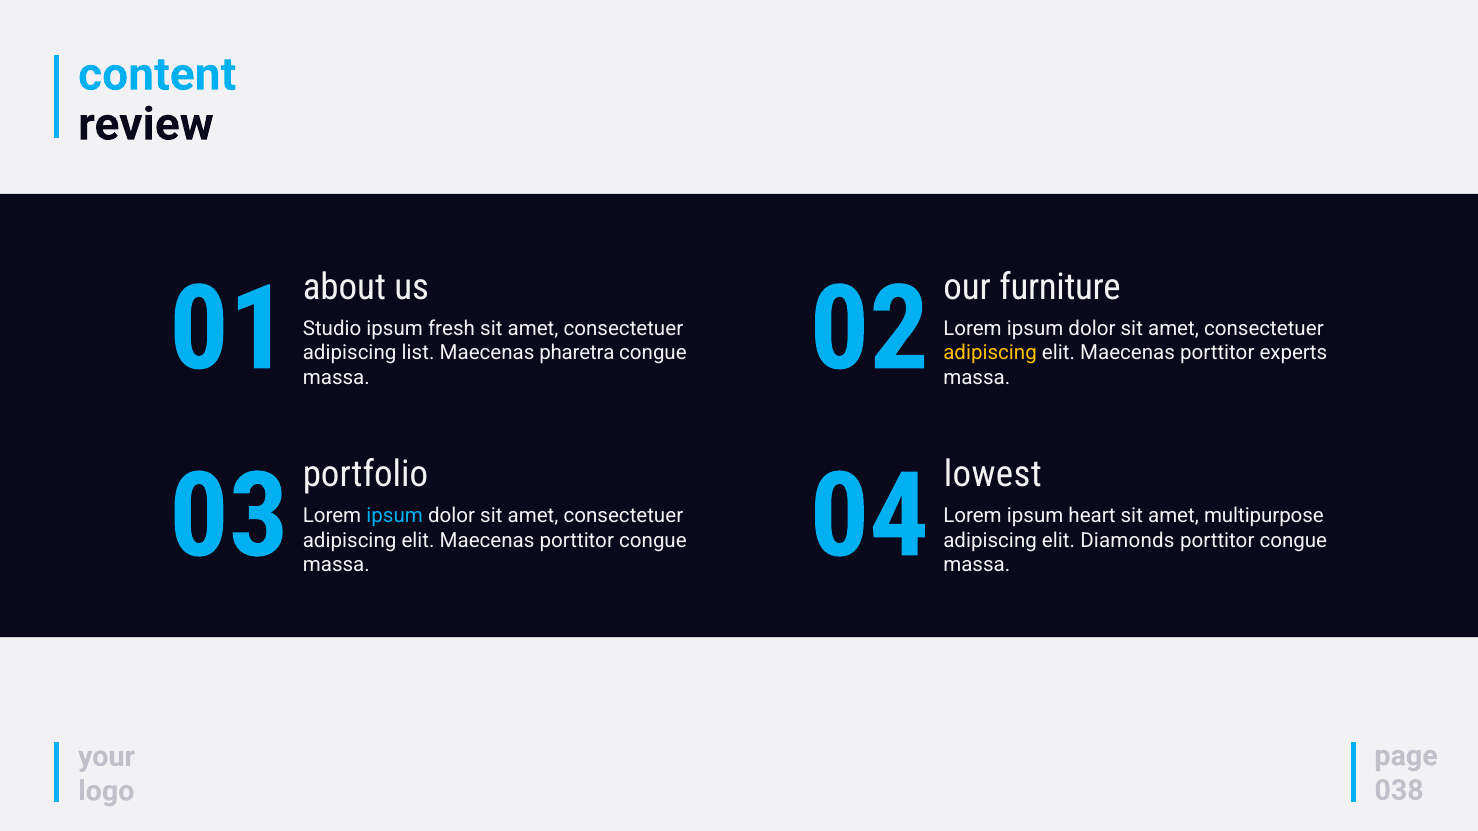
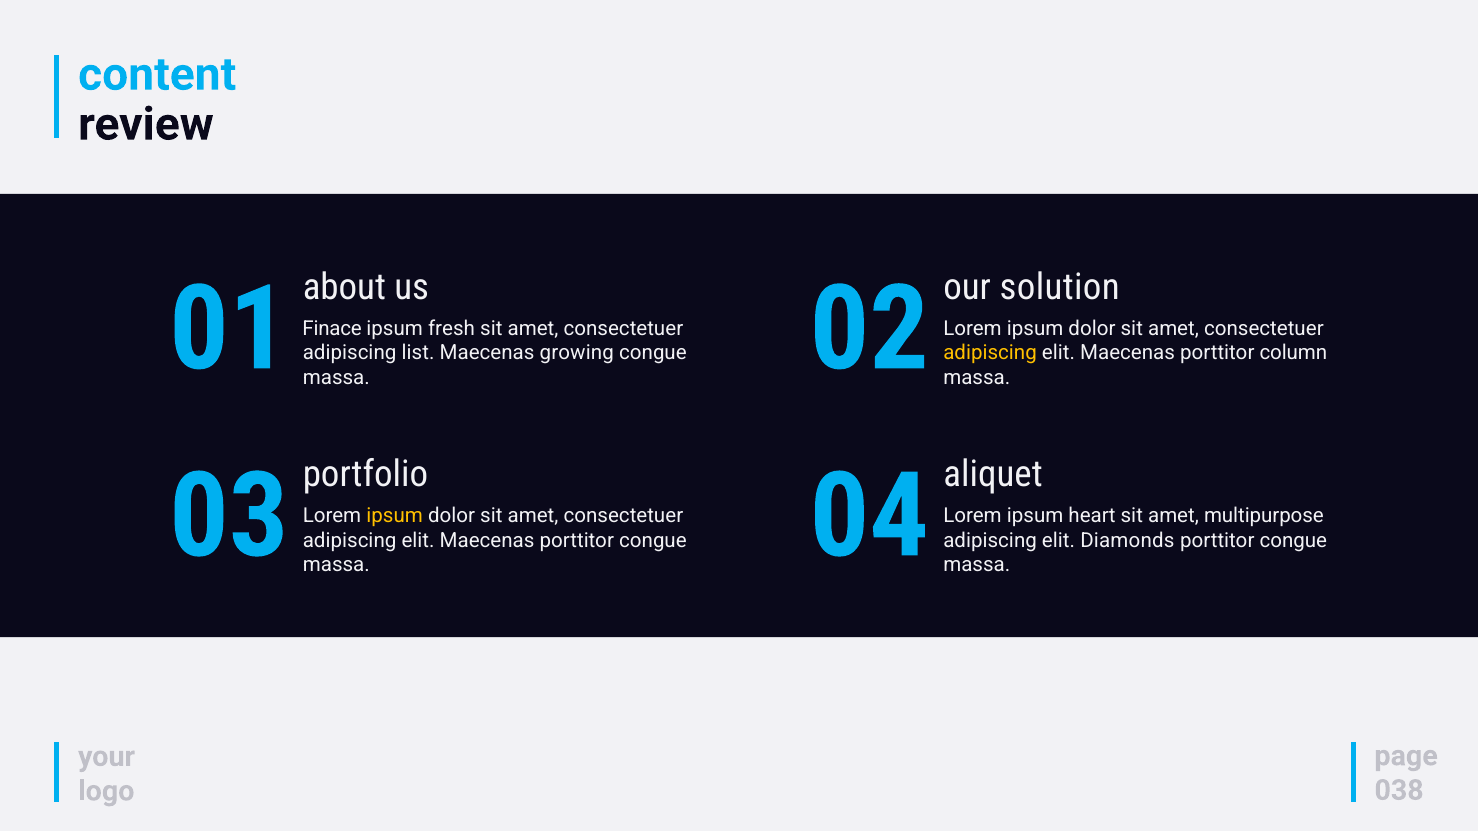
furniture: furniture -> solution (1060, 287)
Studio: Studio -> Finace (332, 329)
pharetra: pharetra -> growing (577, 353)
experts: experts -> column (1293, 353)
lowest: lowest -> aliquet (993, 475)
ipsum colour: light blue -> yellow (395, 516)
